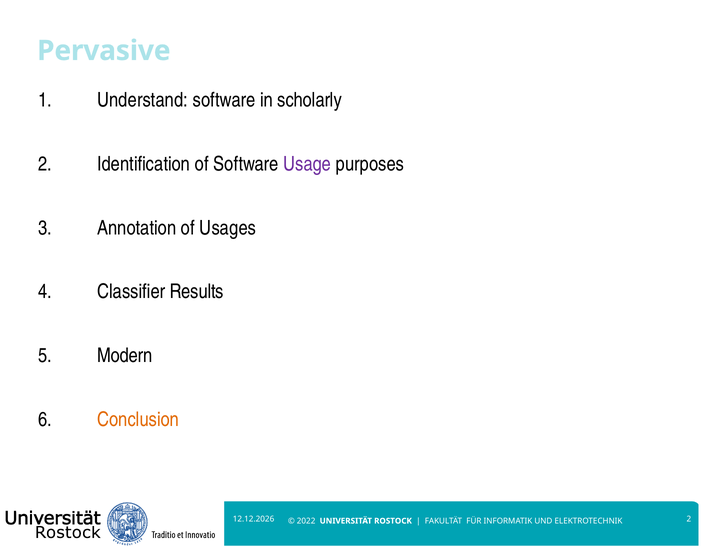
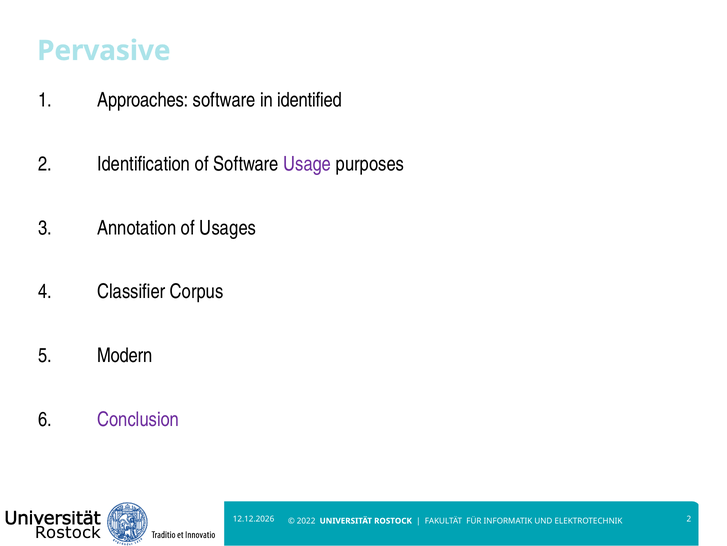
Understand: Understand -> Approaches (143, 100)
scholarly: scholarly -> identified (310, 100)
Results: Results -> Corpus (197, 291)
Conclusion colour: orange -> purple (138, 419)
